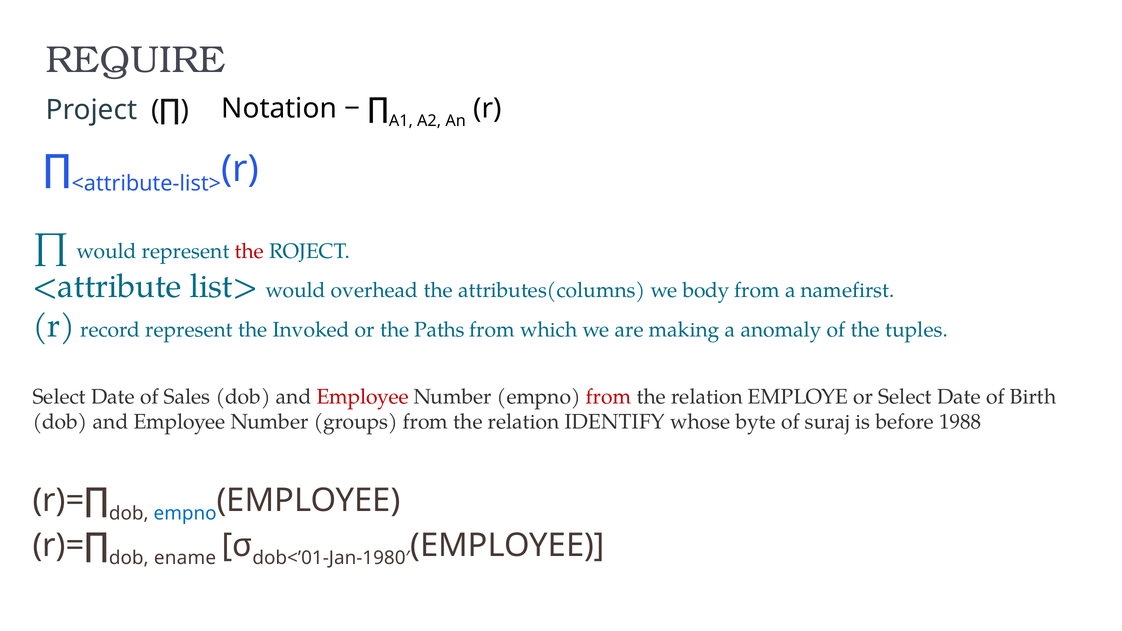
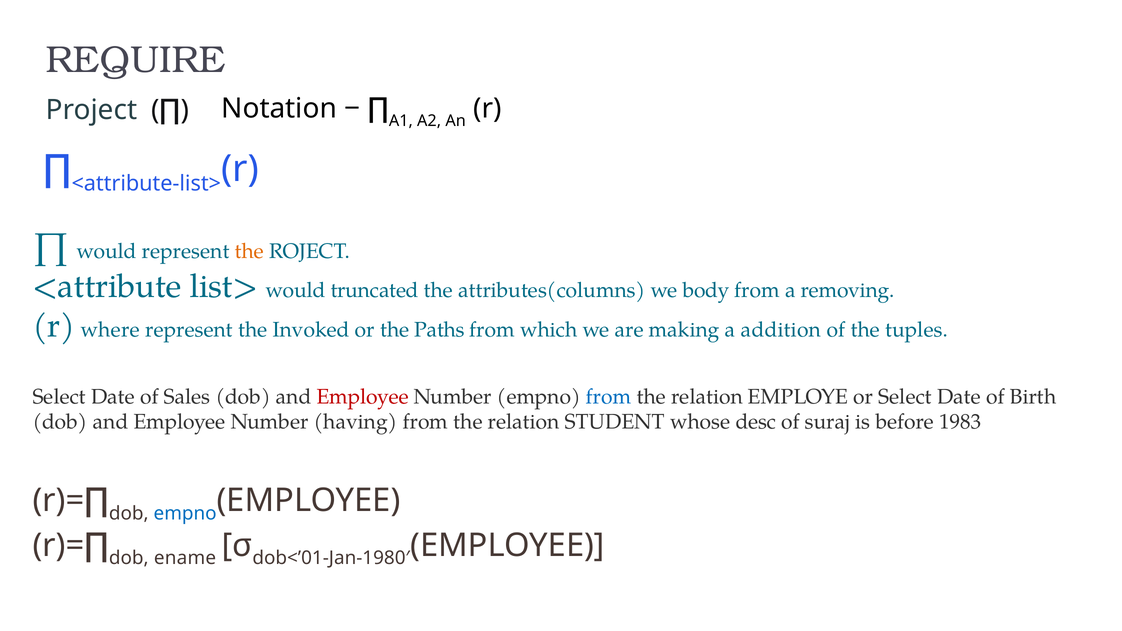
the colour: red -> orange (249, 251)
overhead: overhead -> truncated (375, 290)
namefirst: namefirst -> removing (848, 290)
record: record -> where (110, 330)
anomaly: anomaly -> addition (781, 330)
from colour: red -> blue (609, 397)
groups: groups -> having (356, 422)
IDENTIFY: IDENTIFY -> STUDENT (615, 422)
byte: byte -> desc (756, 422)
1988: 1988 -> 1983 (960, 422)
